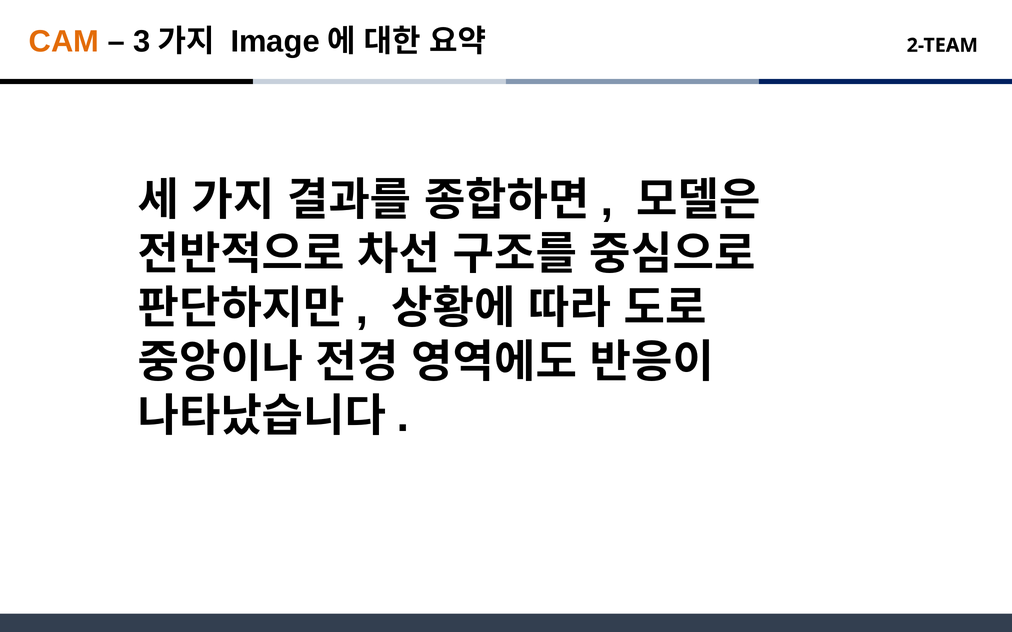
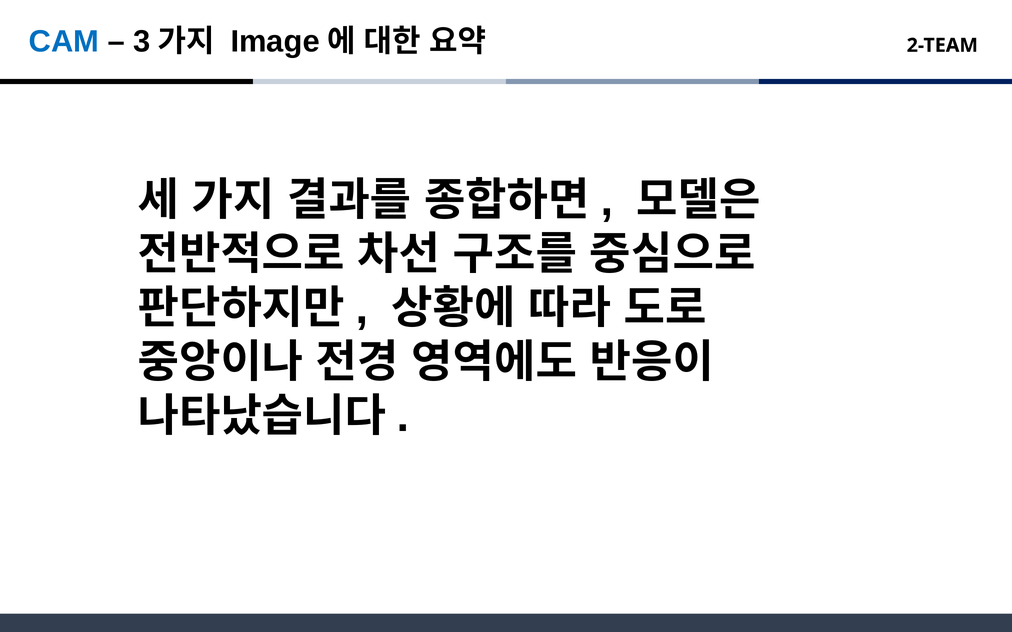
CAM colour: orange -> blue (64, 41)
